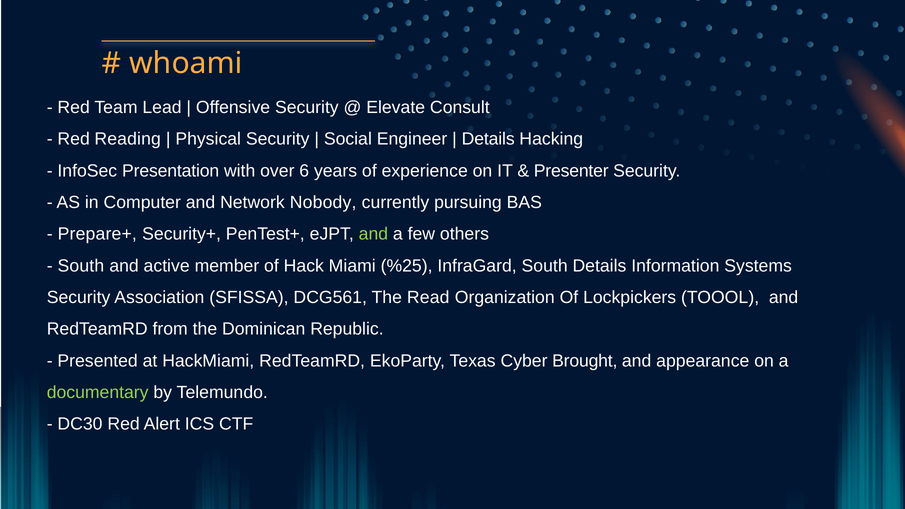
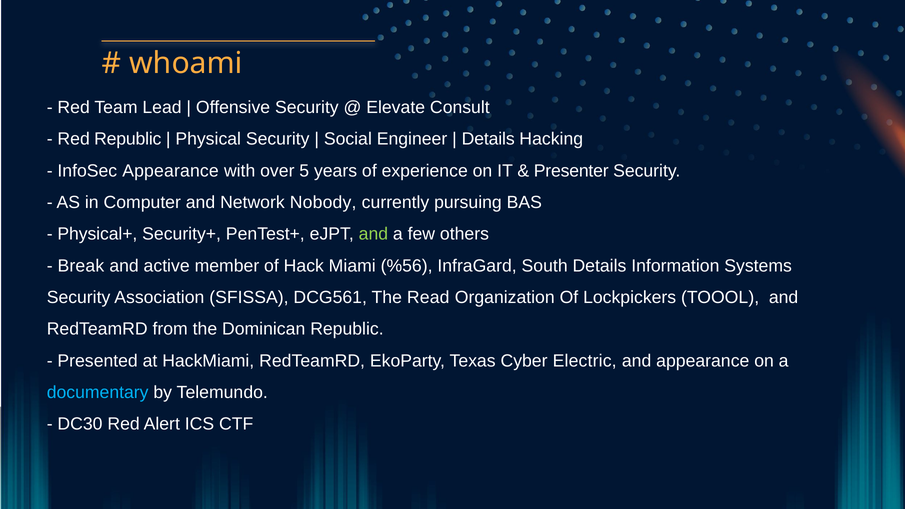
Red Reading: Reading -> Republic (128, 139)
InfoSec Presentation: Presentation -> Appearance (170, 171)
6: 6 -> 5 (304, 171)
Prepare+: Prepare+ -> Physical+ (97, 234)
South: South -> Break (81, 266)
%25: %25 -> %56 (407, 266)
Brought: Brought -> Electric (585, 361)
documentary colour: light green -> light blue (98, 392)
